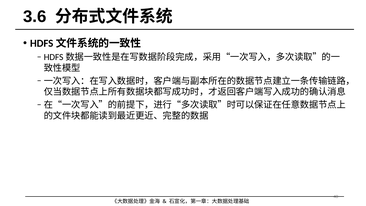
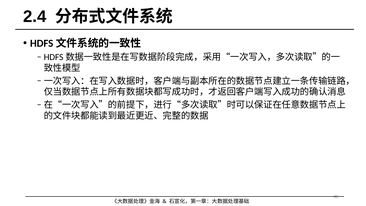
3.6: 3.6 -> 2.4 (35, 17)
